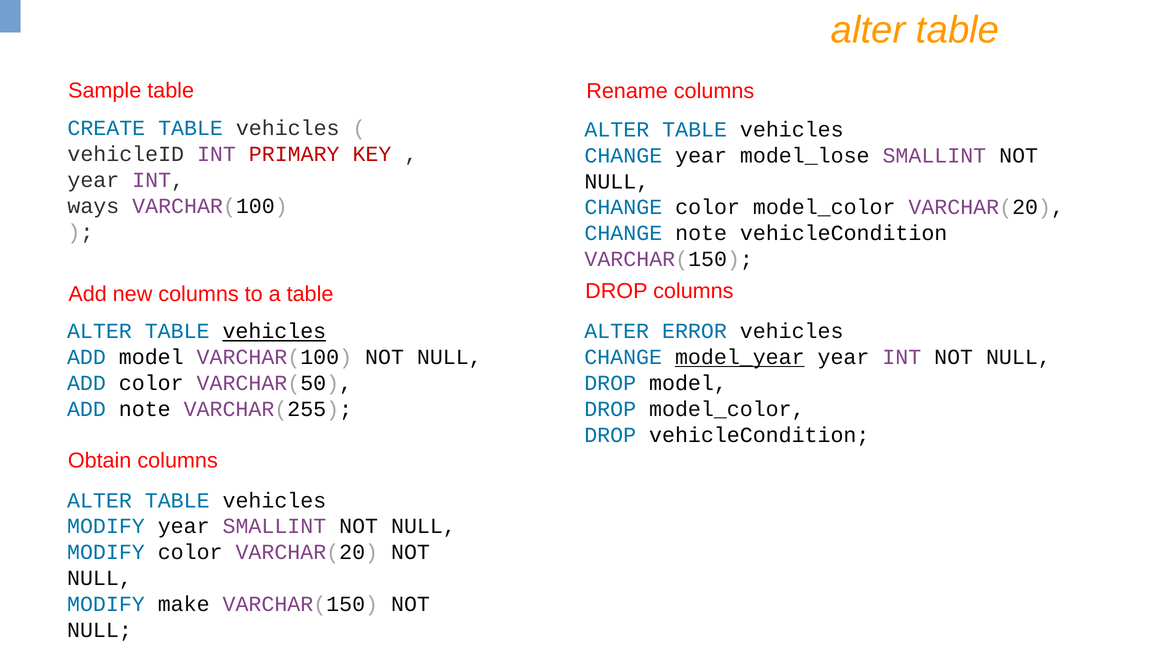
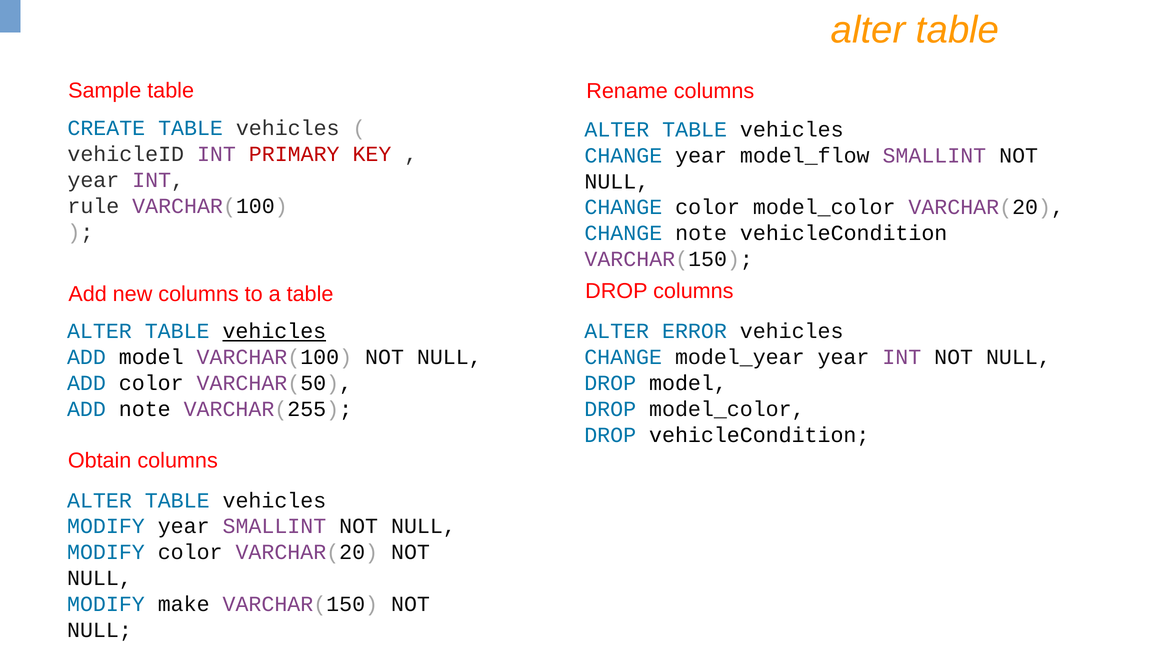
model_lose: model_lose -> model_flow (805, 155)
ways: ways -> rule (93, 206)
model_year underline: present -> none (740, 357)
